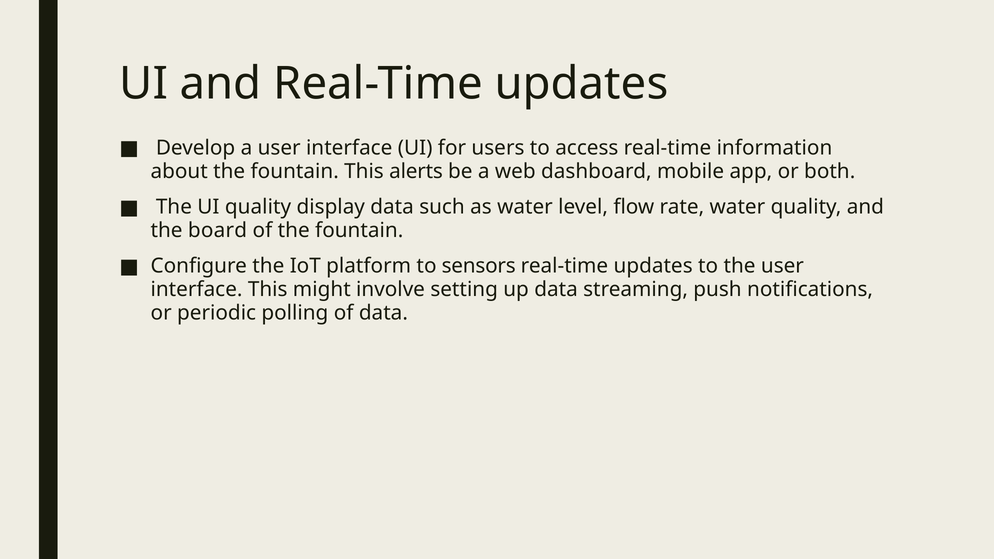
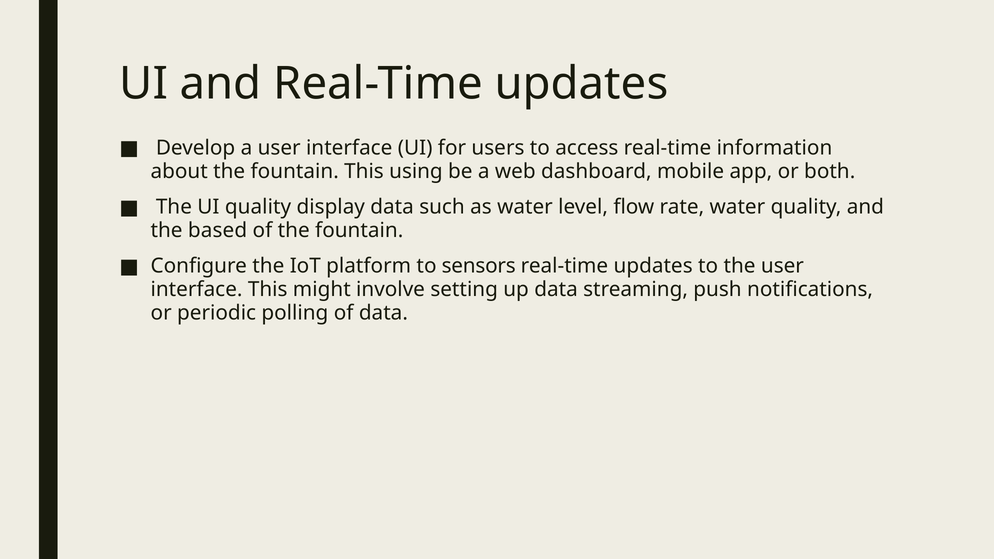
alerts: alerts -> using (416, 171)
board: board -> based (218, 230)
